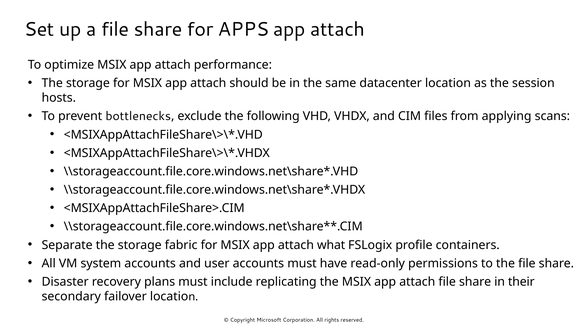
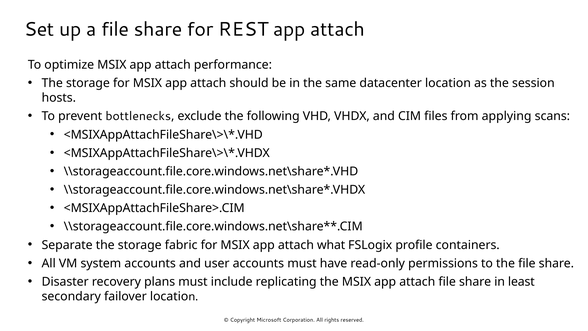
APPS: APPS -> REST (243, 29)
their: their -> least (521, 282)
